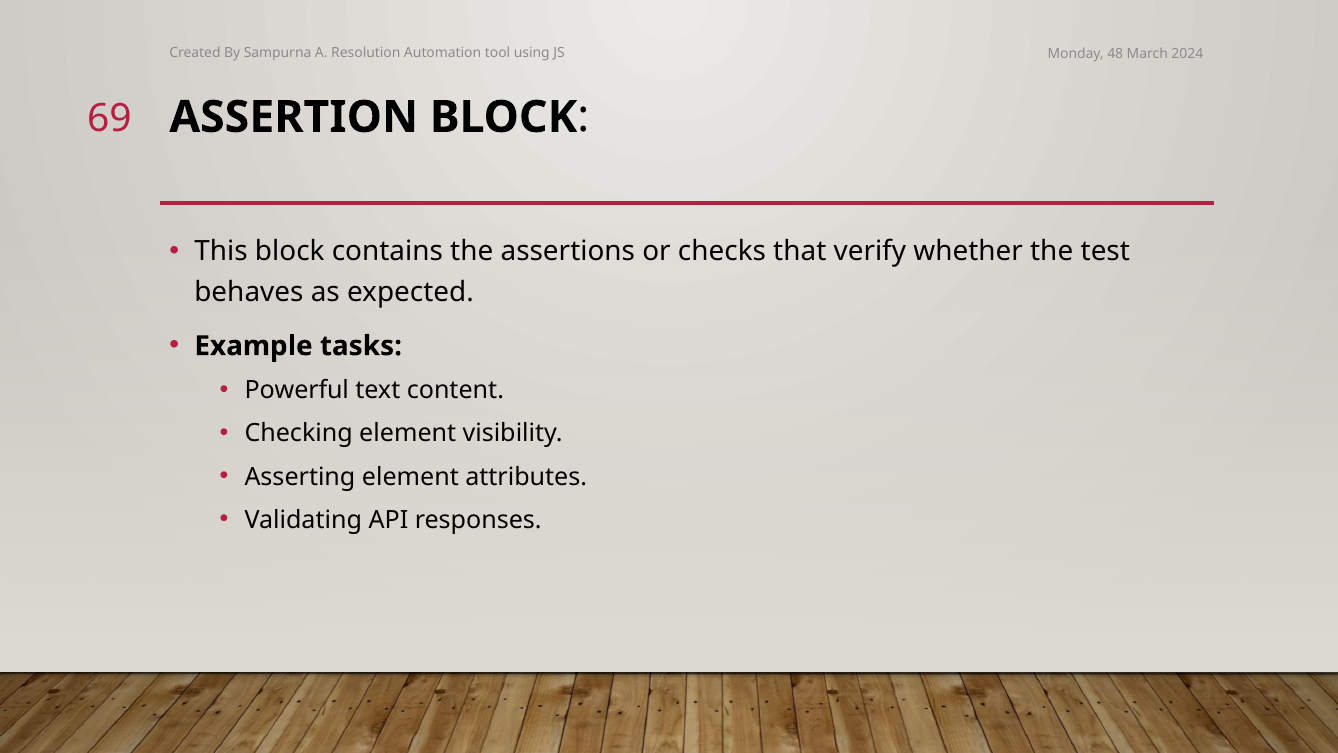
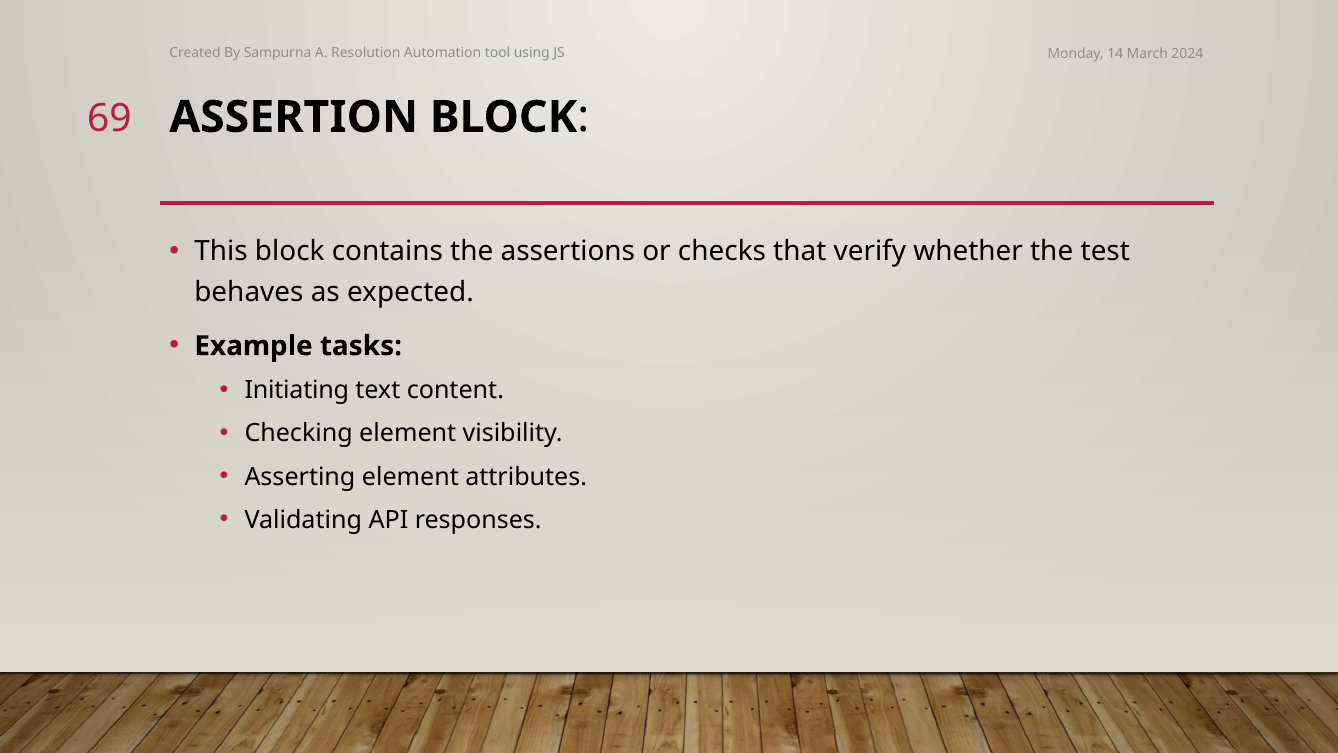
48: 48 -> 14 (1115, 54)
Powerful: Powerful -> Initiating (297, 390)
